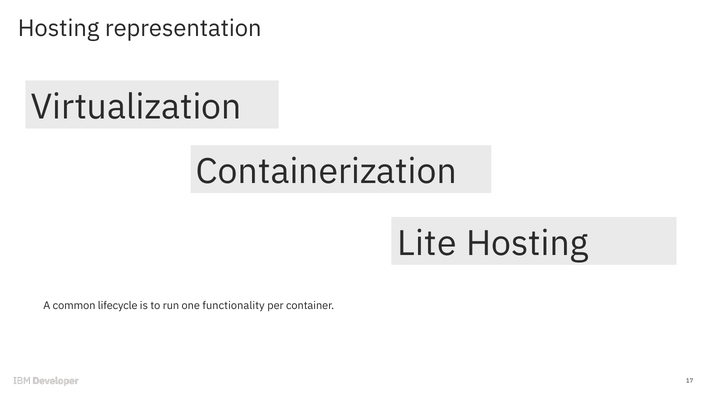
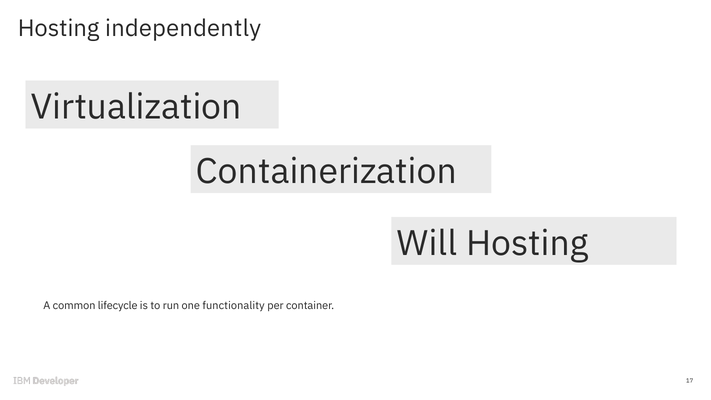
representation: representation -> independently (183, 28)
Lite: Lite -> Will (427, 243)
